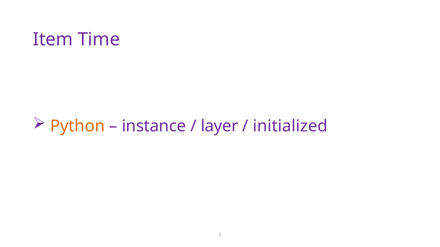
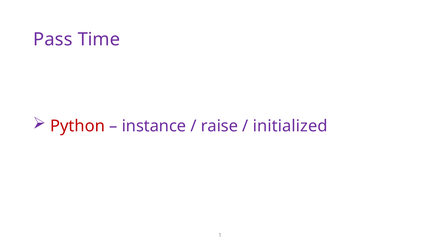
Item: Item -> Pass (53, 39)
Python colour: orange -> red (78, 126)
layer: layer -> raise (219, 126)
